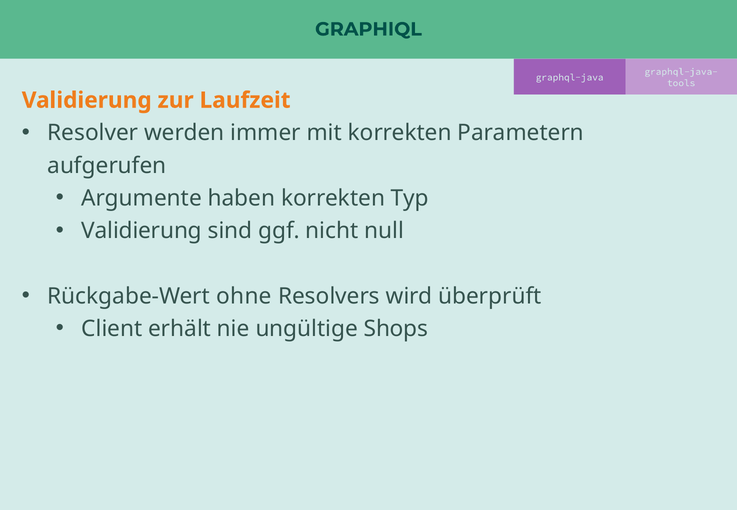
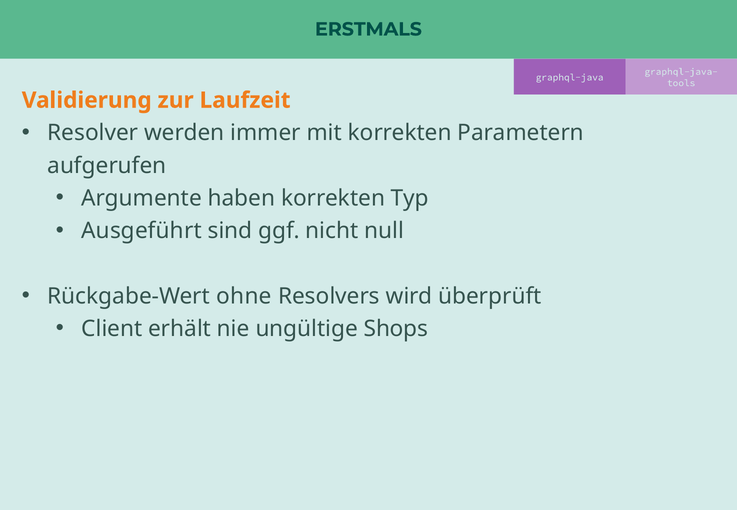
GRAPHIQL: GRAPHIQL -> ERSTMALS (368, 29)
Validierung: Validierung -> Ausgeführt (142, 231)
